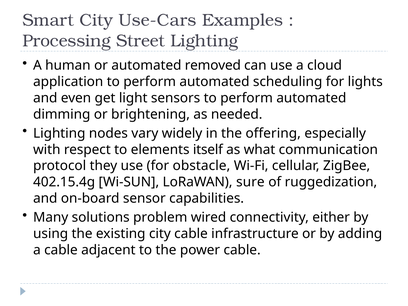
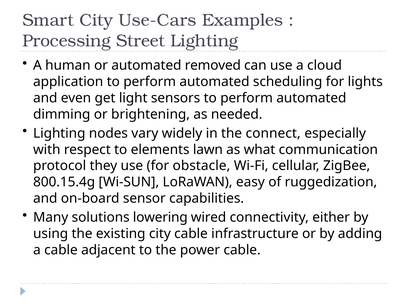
offering: offering -> connect (273, 133)
itself: itself -> lawn (208, 150)
402.15.4g: 402.15.4g -> 800.15.4g (64, 182)
sure: sure -> easy (250, 182)
problem: problem -> lowering (160, 217)
